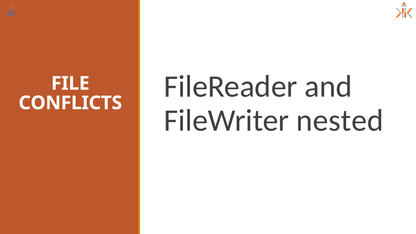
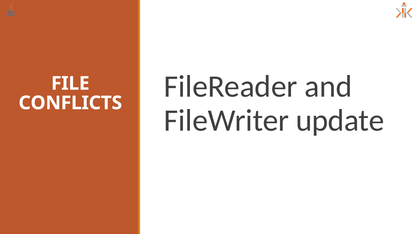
nested: nested -> update (340, 120)
